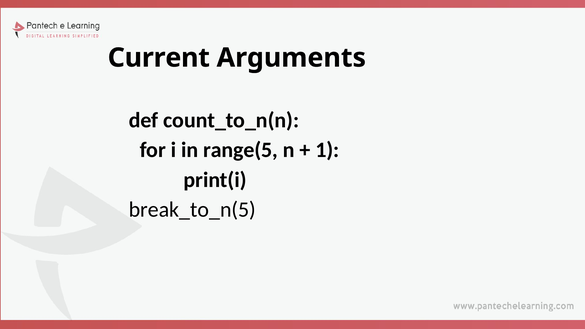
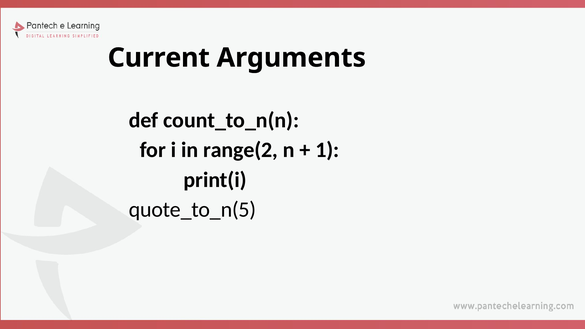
range(5: range(5 -> range(2 (241, 150)
break_to_n(5: break_to_n(5 -> quote_to_n(5 (192, 210)
